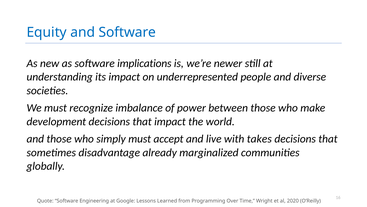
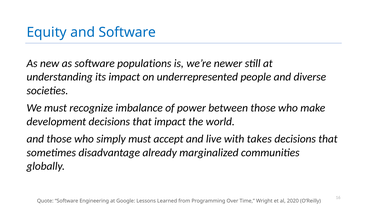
implications: implications -> populations (144, 63)
